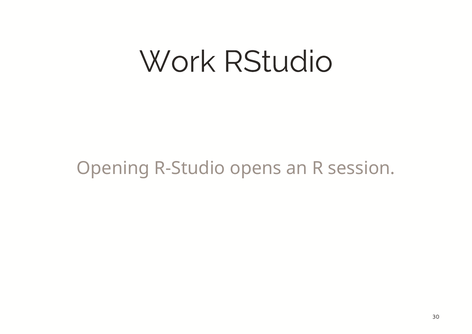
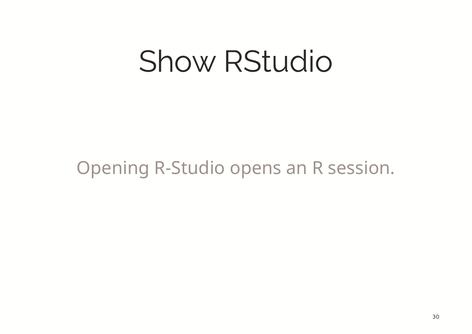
Work: Work -> Show (178, 62)
